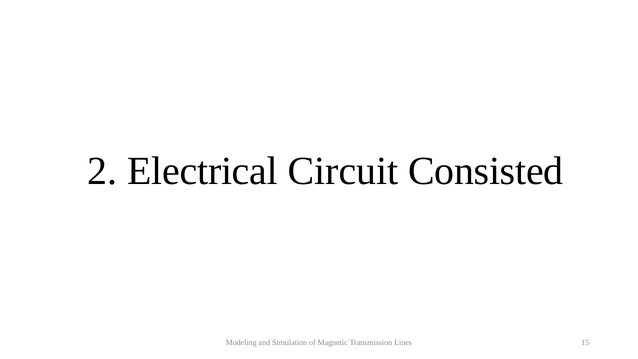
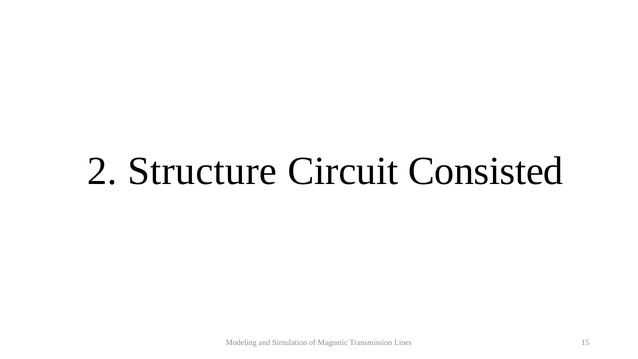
Electrical: Electrical -> Structure (202, 171)
